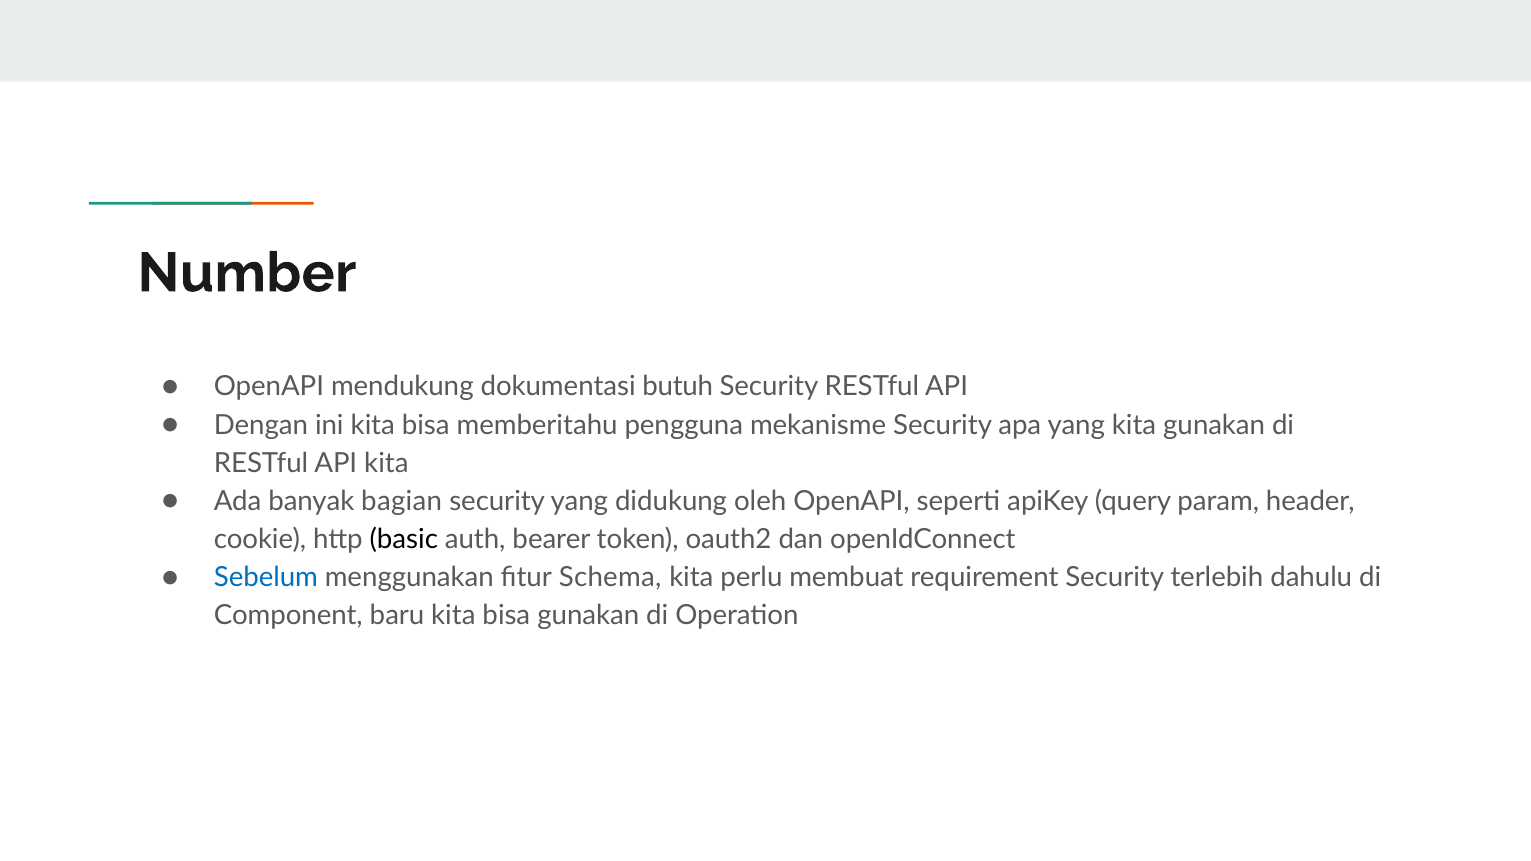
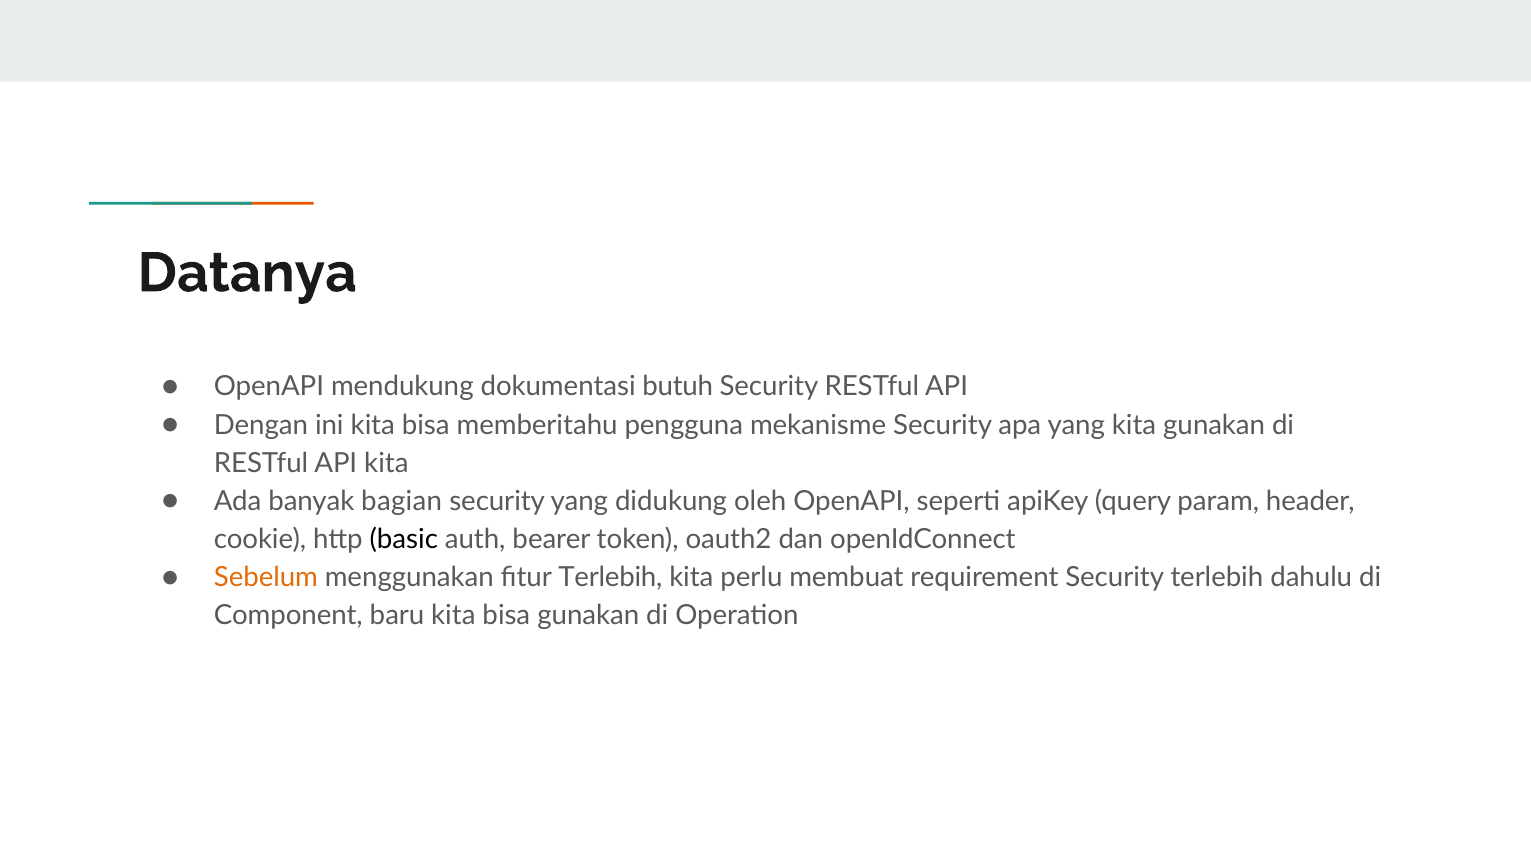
Number: Number -> Datanya (247, 273)
Sebelum colour: blue -> orange (266, 578)
fitur Schema: Schema -> Terlebih (610, 578)
